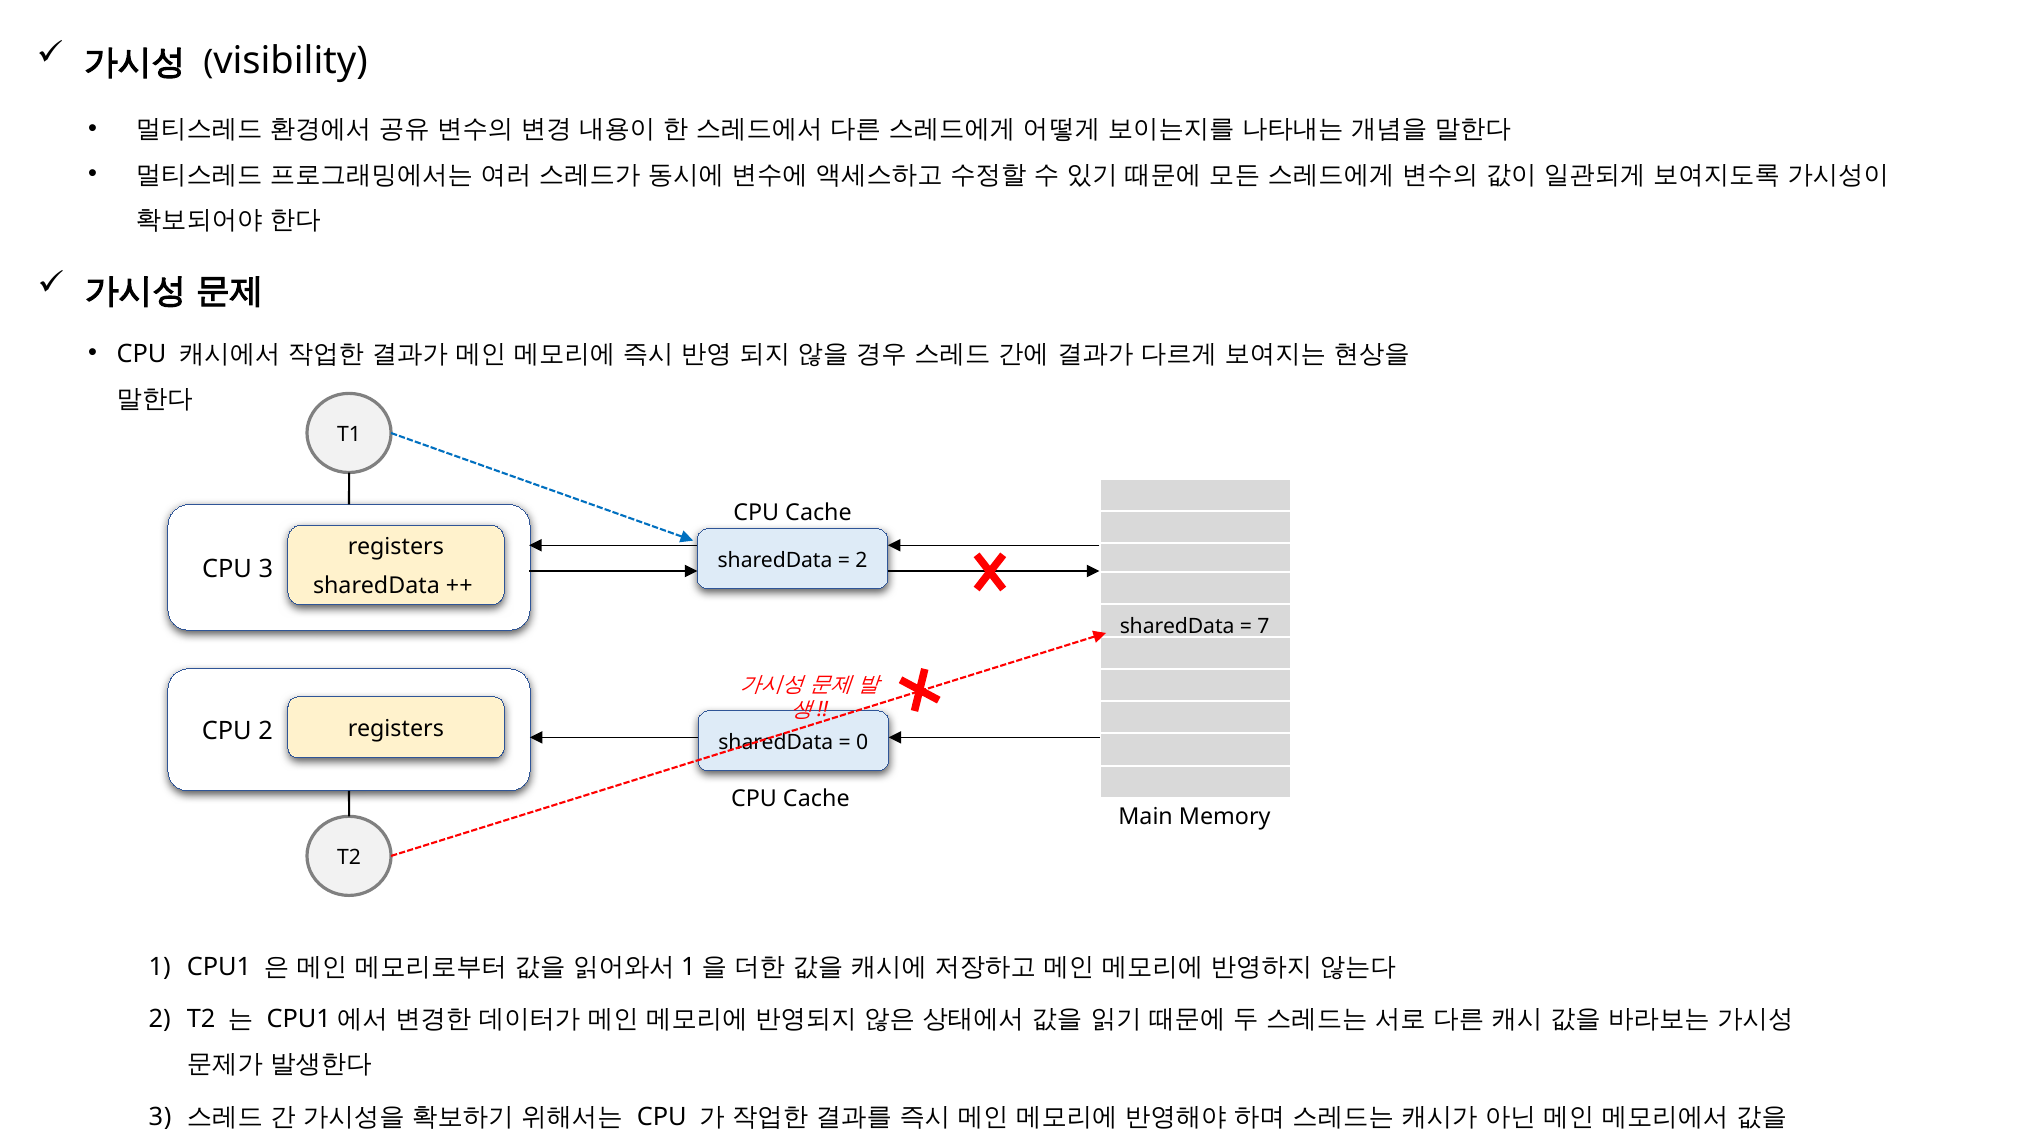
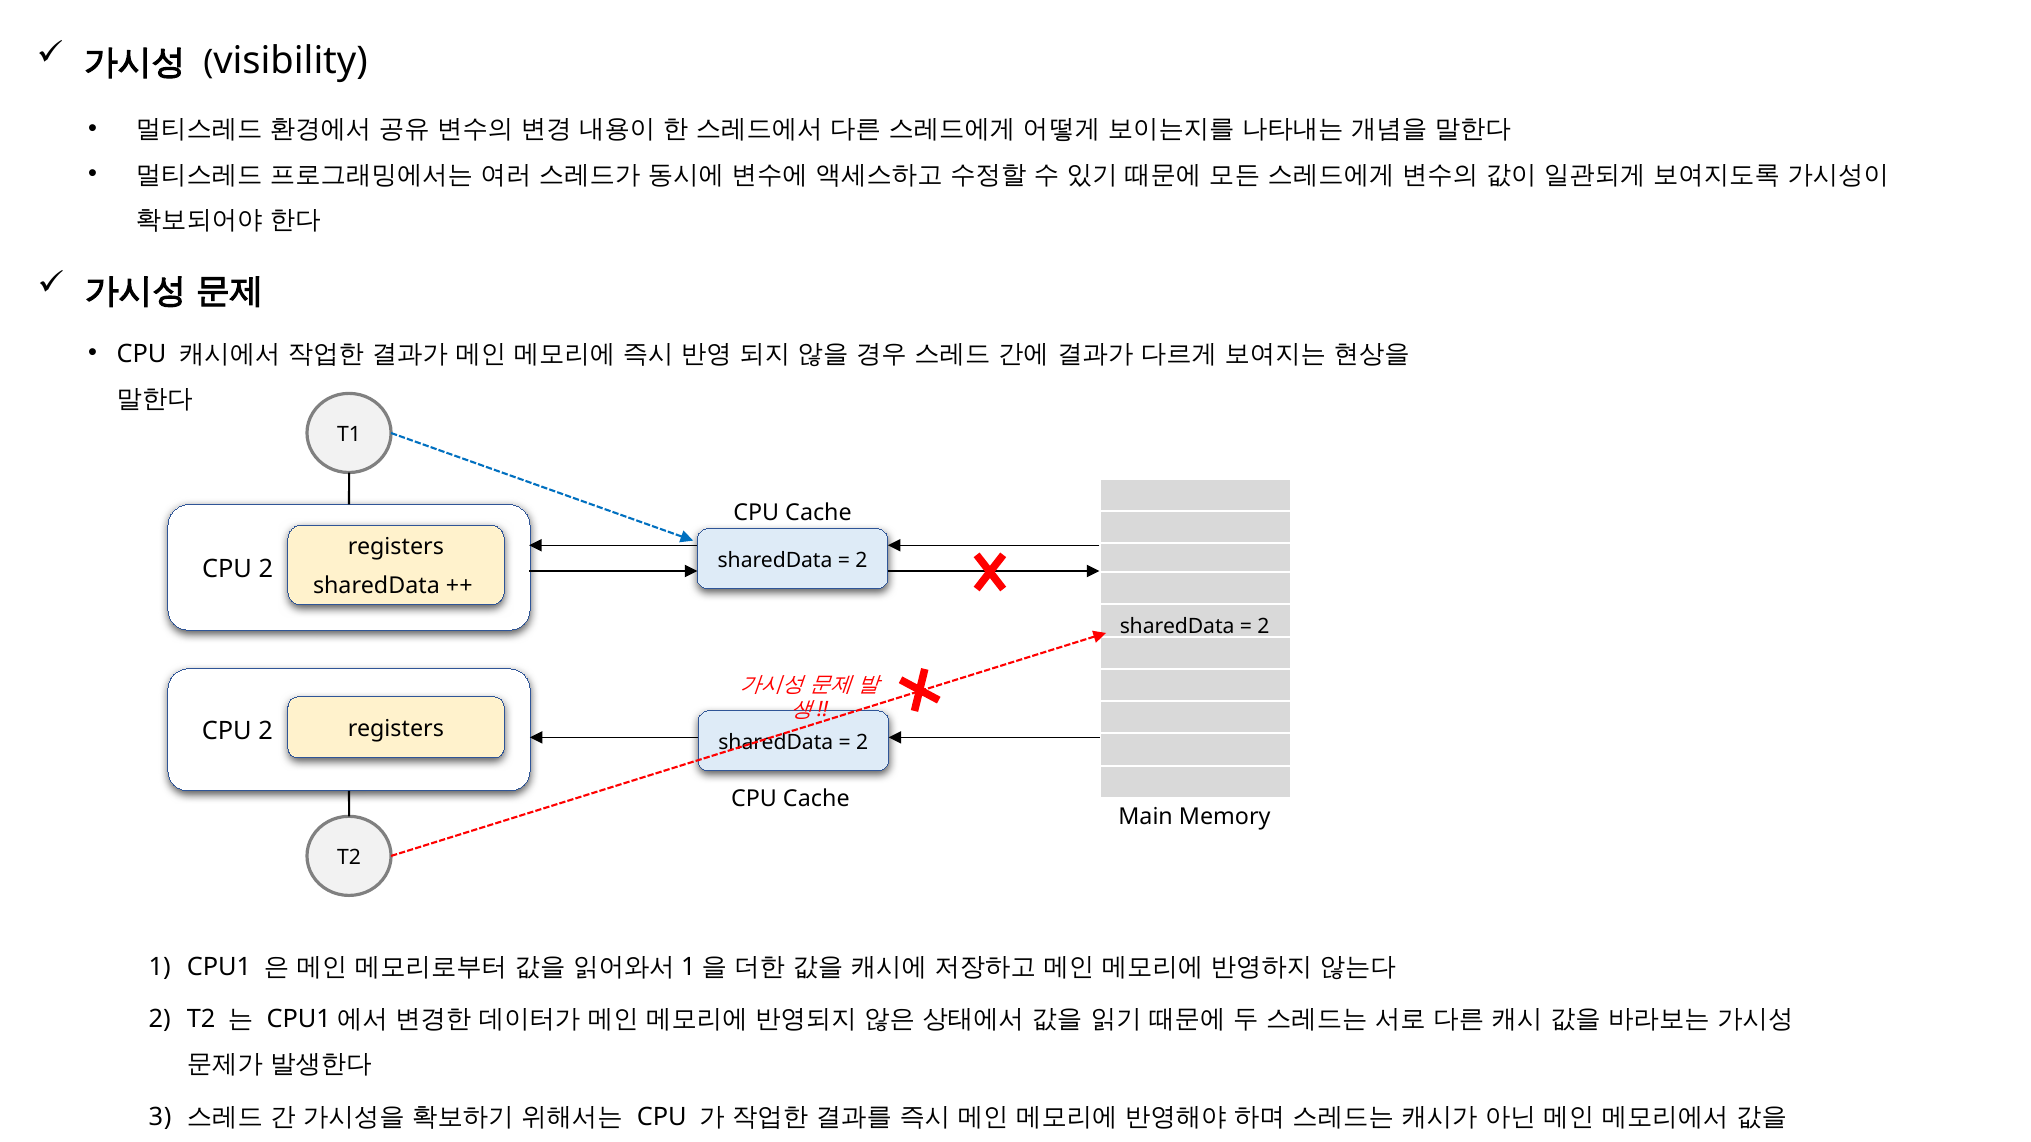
3: 3 -> 2 (266, 569)
7: 7 -> 2 (1263, 627)
0: 0 -> 2 (862, 742)
